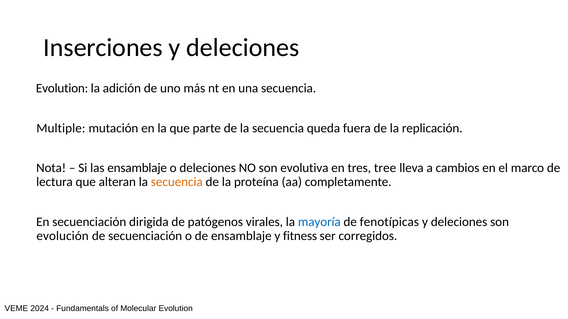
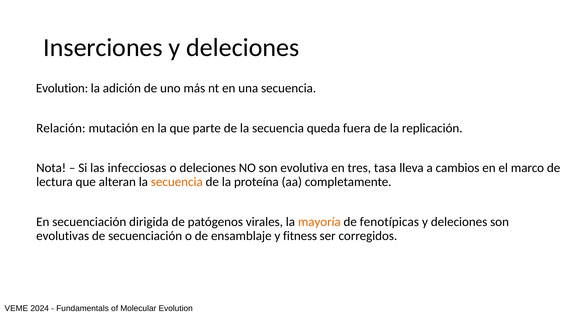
Multiple: Multiple -> Relación (61, 128)
las ensamblaje: ensamblaje -> infecciosas (137, 168)
tree: tree -> tasa (385, 168)
mayoría colour: blue -> orange (319, 222)
evolución: evolución -> evolutivas (63, 236)
